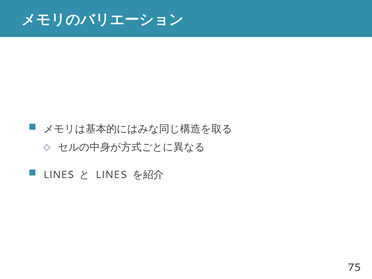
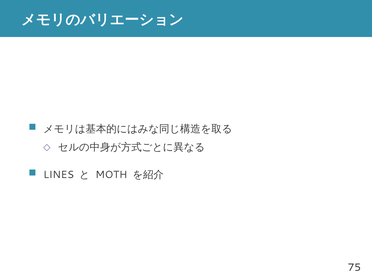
LINES: LINES -> MOTH (111, 175)
